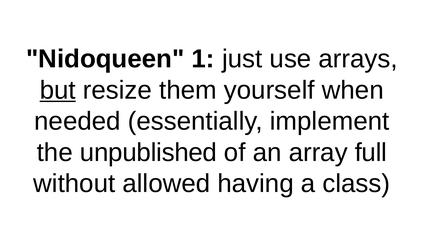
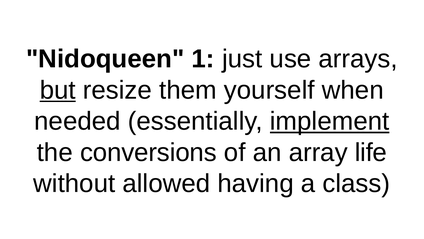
implement underline: none -> present (330, 121)
unpublished: unpublished -> conversions (148, 152)
full: full -> life (371, 152)
